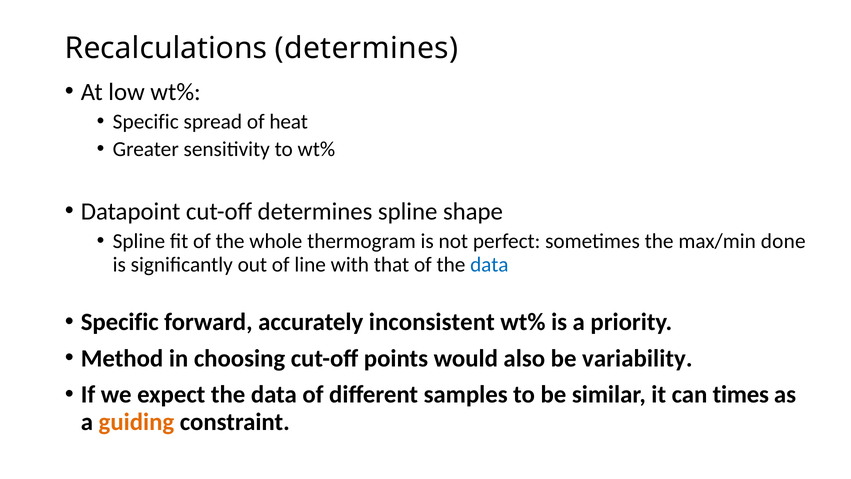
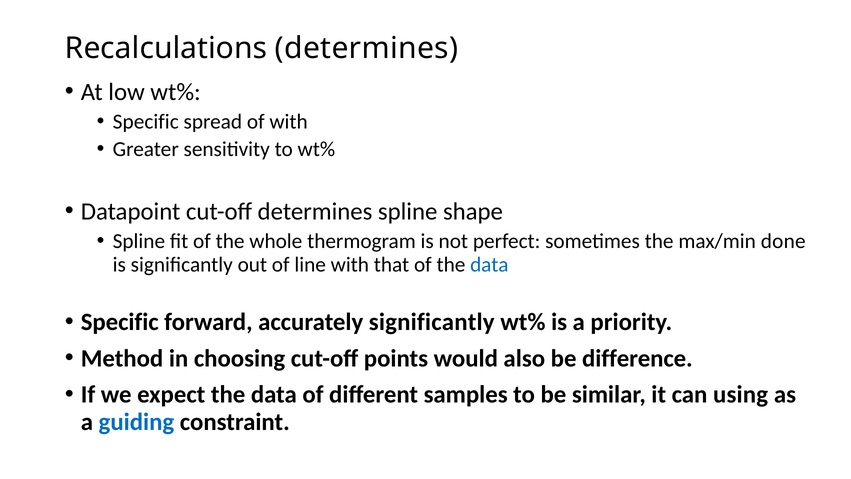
of heat: heat -> with (289, 122)
accurately inconsistent: inconsistent -> significantly (432, 322)
variability: variability -> difference (637, 358)
times: times -> using (741, 394)
guiding colour: orange -> blue (136, 422)
